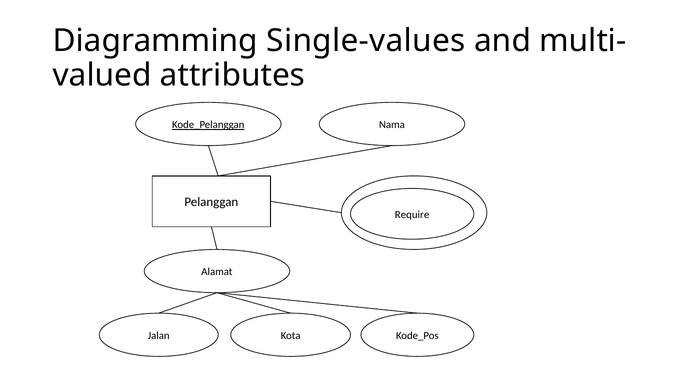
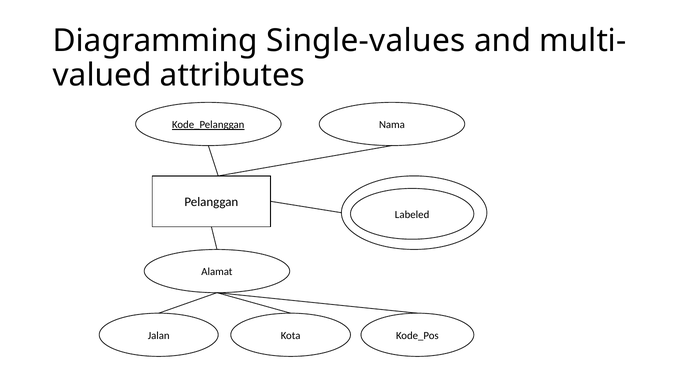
Require: Require -> Labeled (412, 214)
